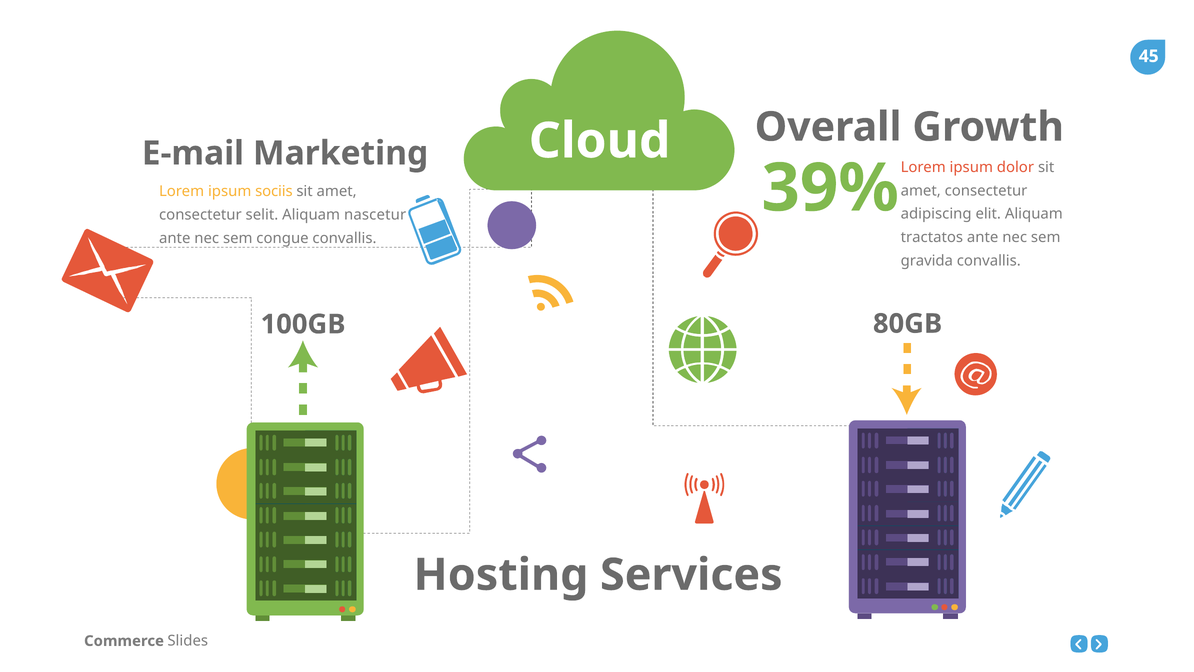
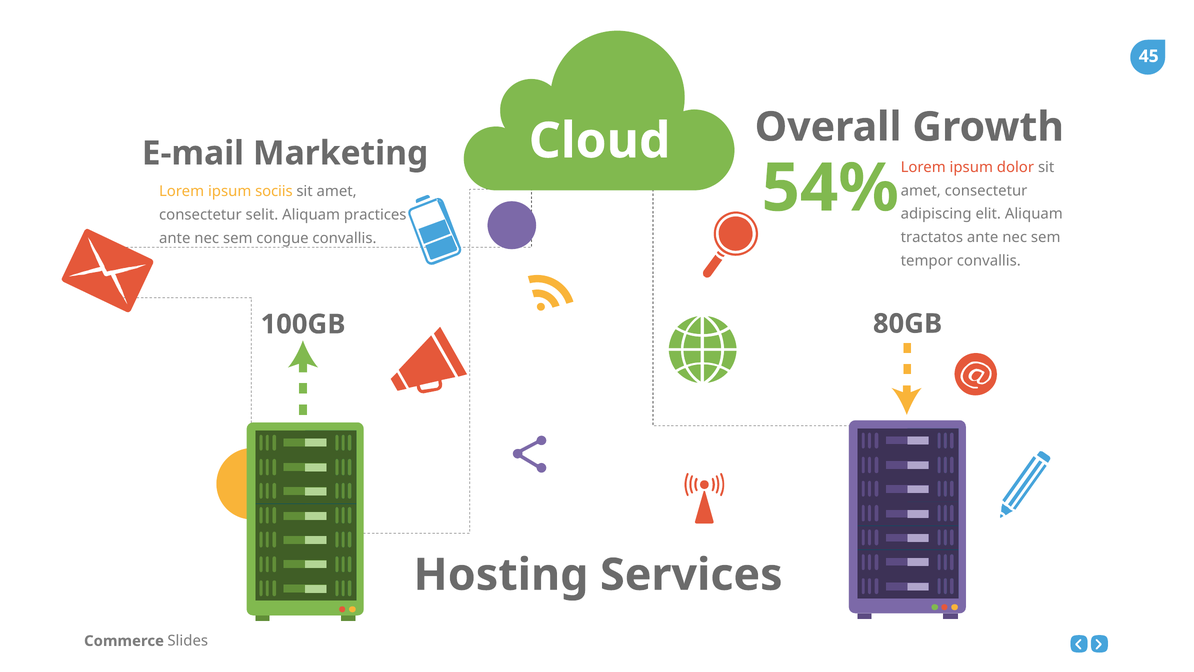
39%: 39% -> 54% (830, 188)
nascetur: nascetur -> practices (375, 215)
gravida: gravida -> tempor (927, 261)
